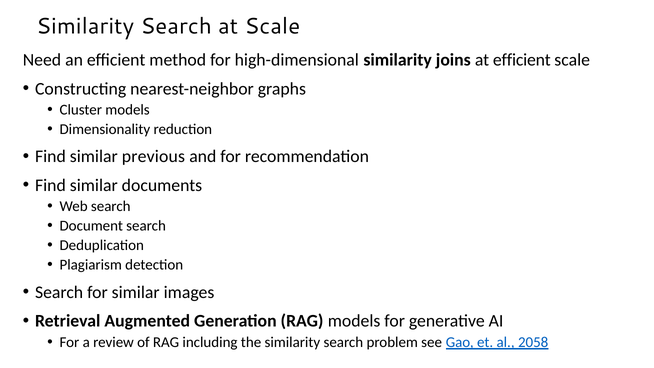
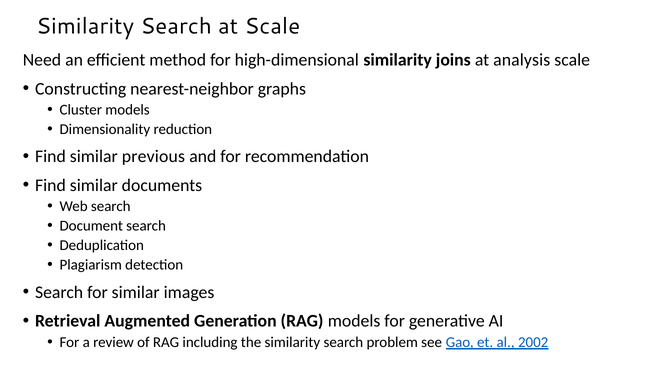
at efficient: efficient -> analysis (522, 60)
2058: 2058 -> 2002 (533, 342)
